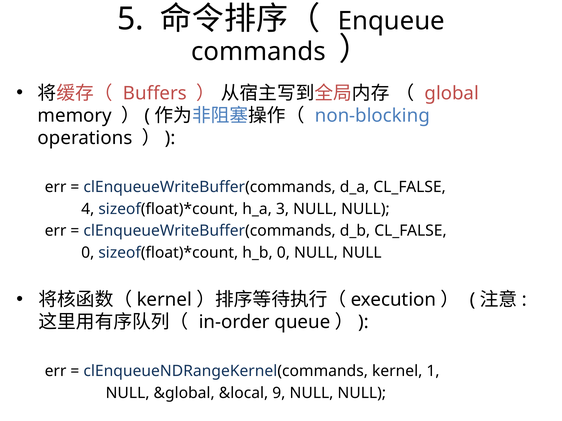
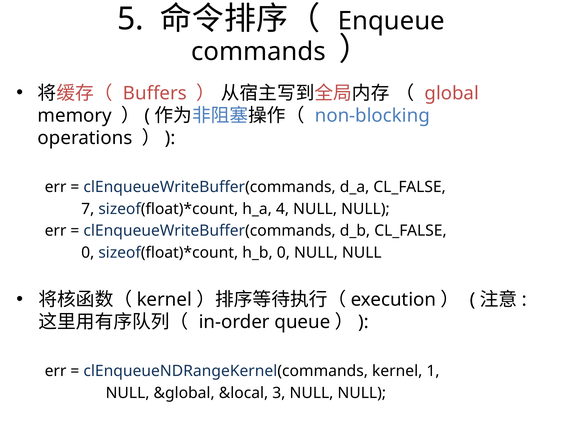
4: 4 -> 7 (88, 209)
3: 3 -> 4 (282, 209)
9: 9 -> 3 (279, 393)
